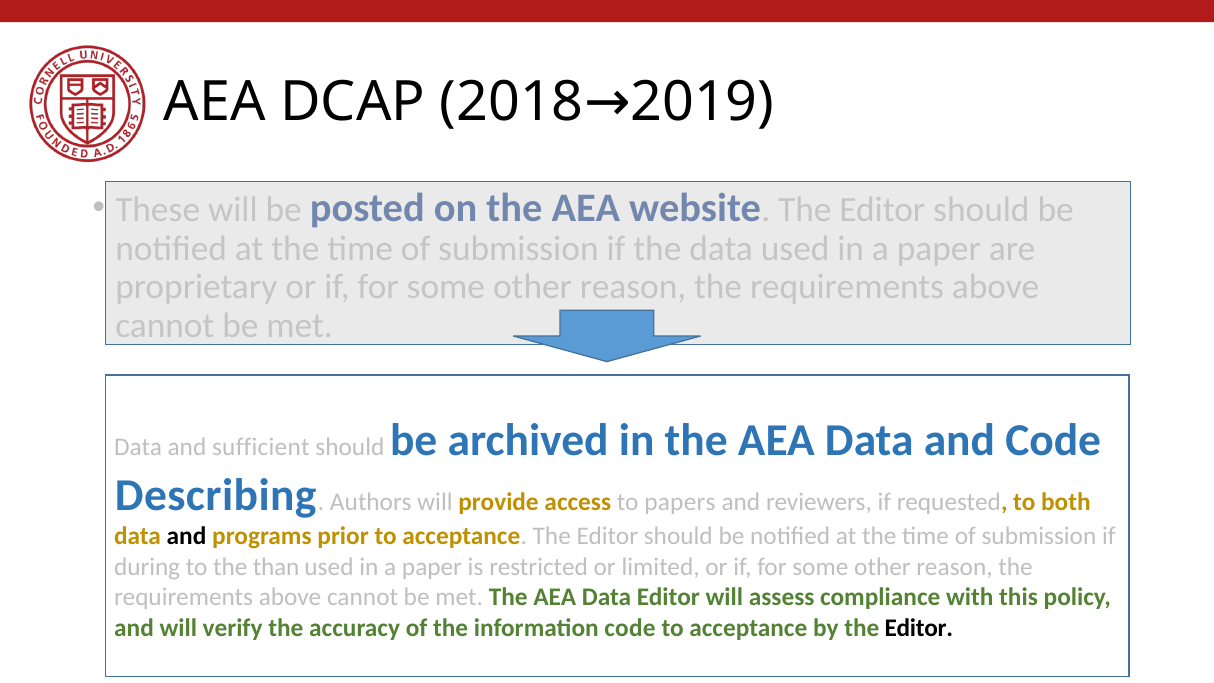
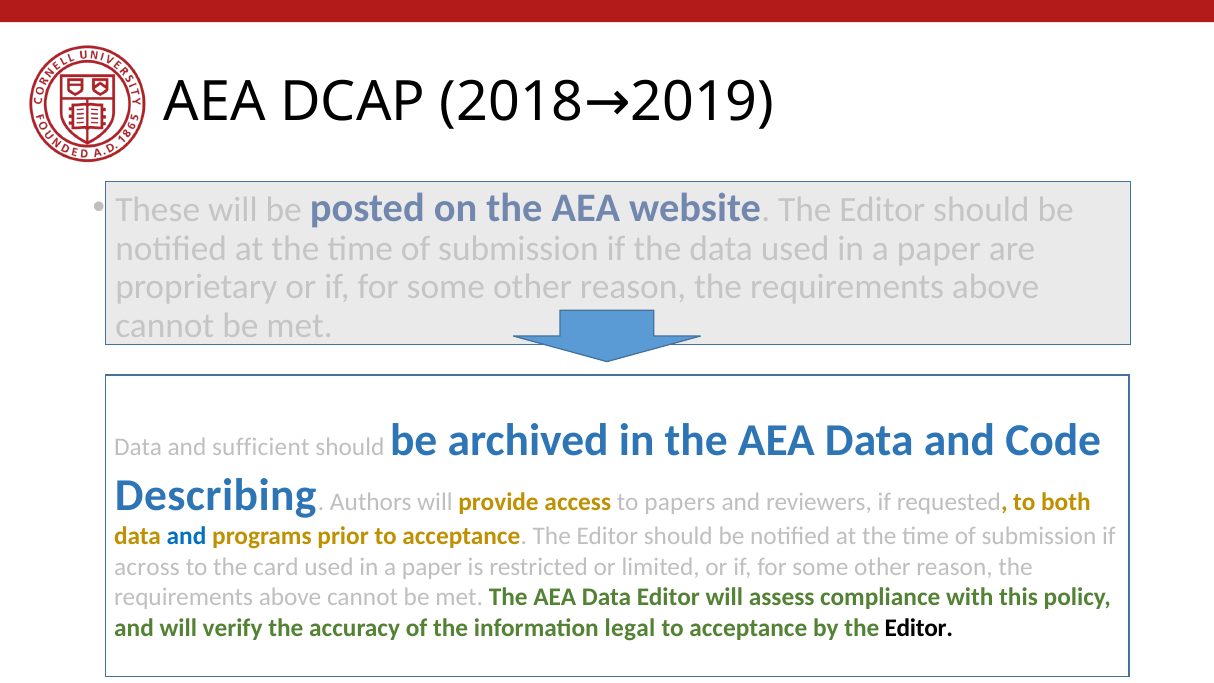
and colour: black -> blue (187, 536)
during: during -> across (147, 567)
than: than -> card (276, 567)
information code: code -> legal (630, 628)
